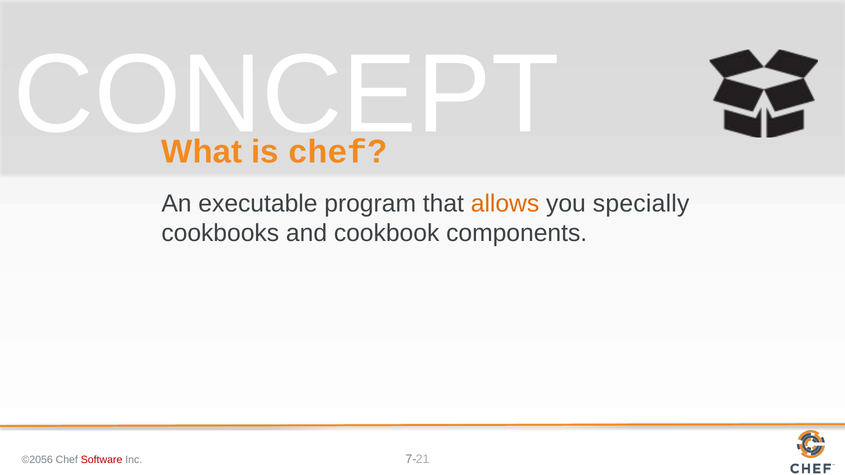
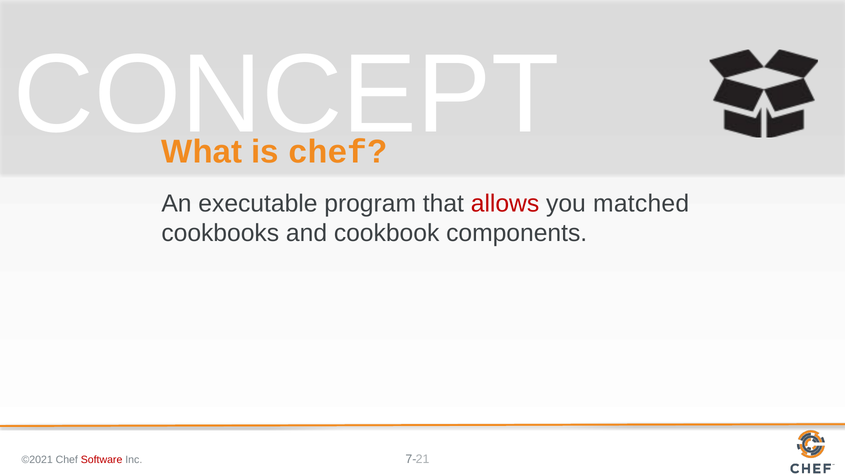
allows colour: orange -> red (505, 204)
specially: specially -> matched (641, 204)
©2056: ©2056 -> ©2021 (37, 460)
